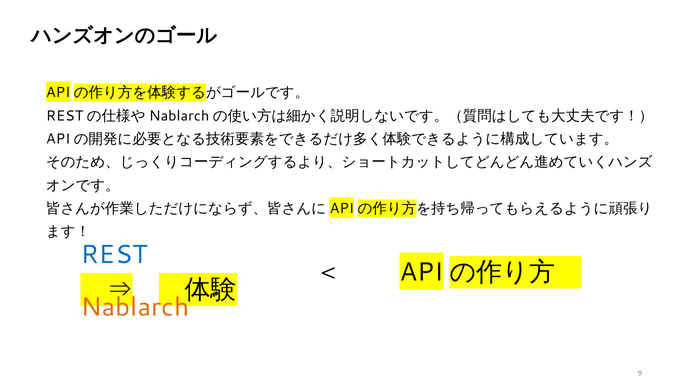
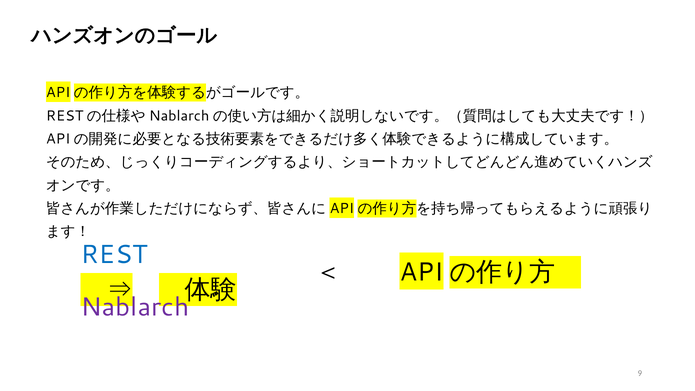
Nablarch colour: orange -> purple (135, 307)
